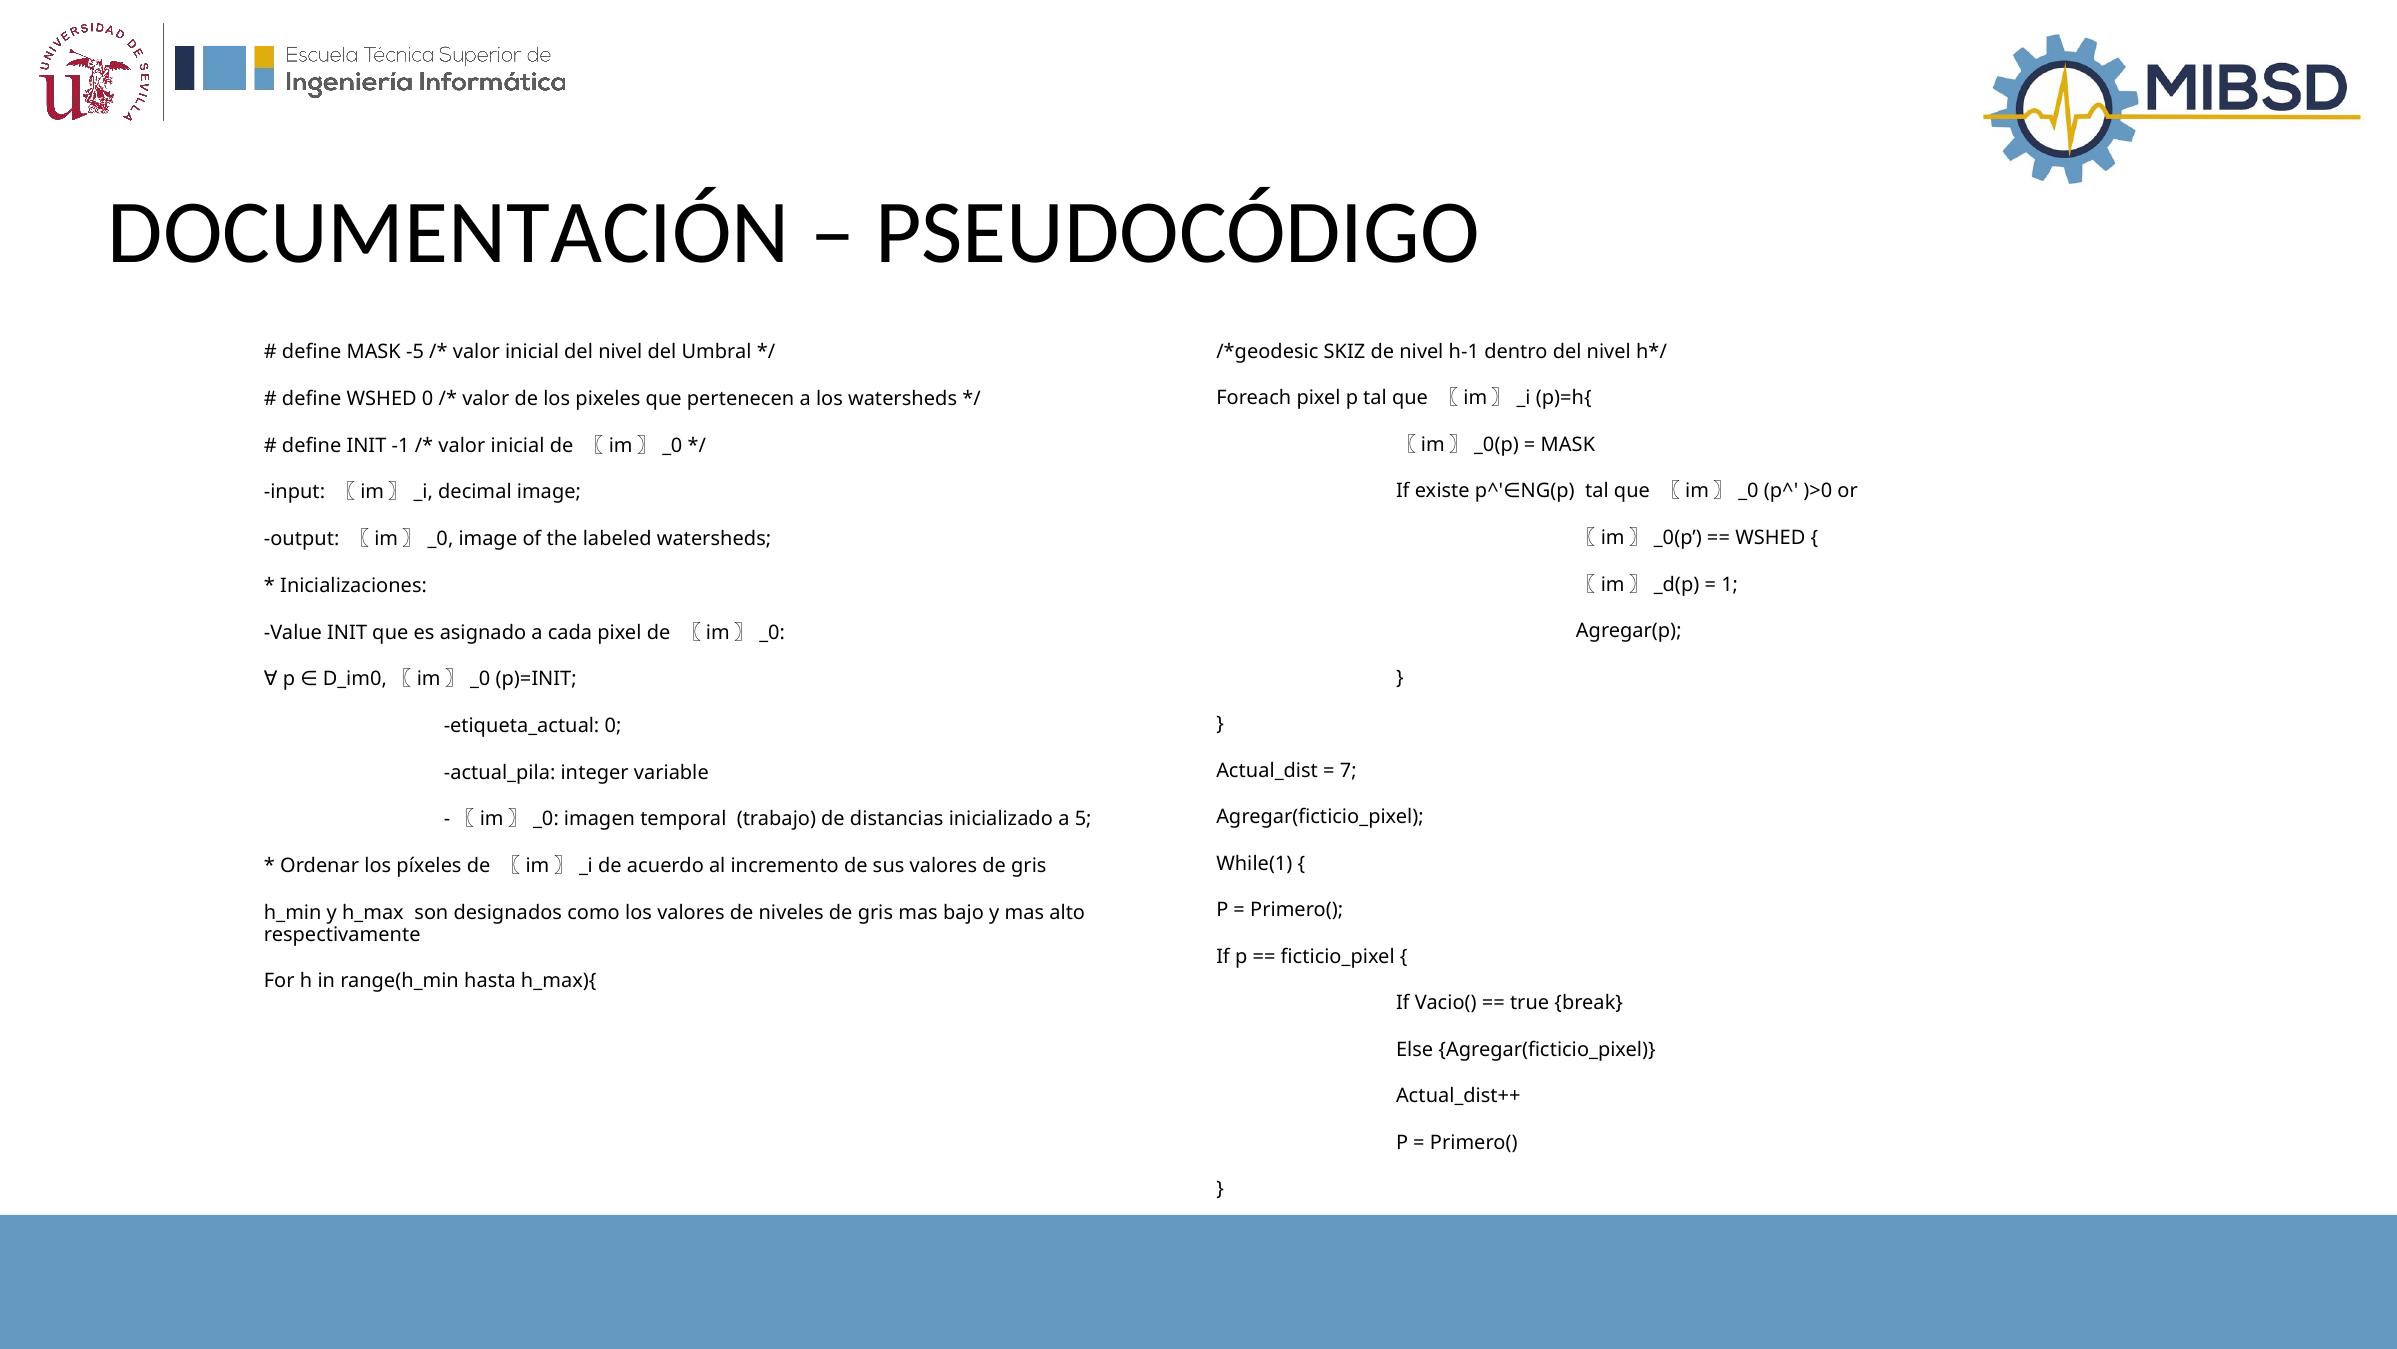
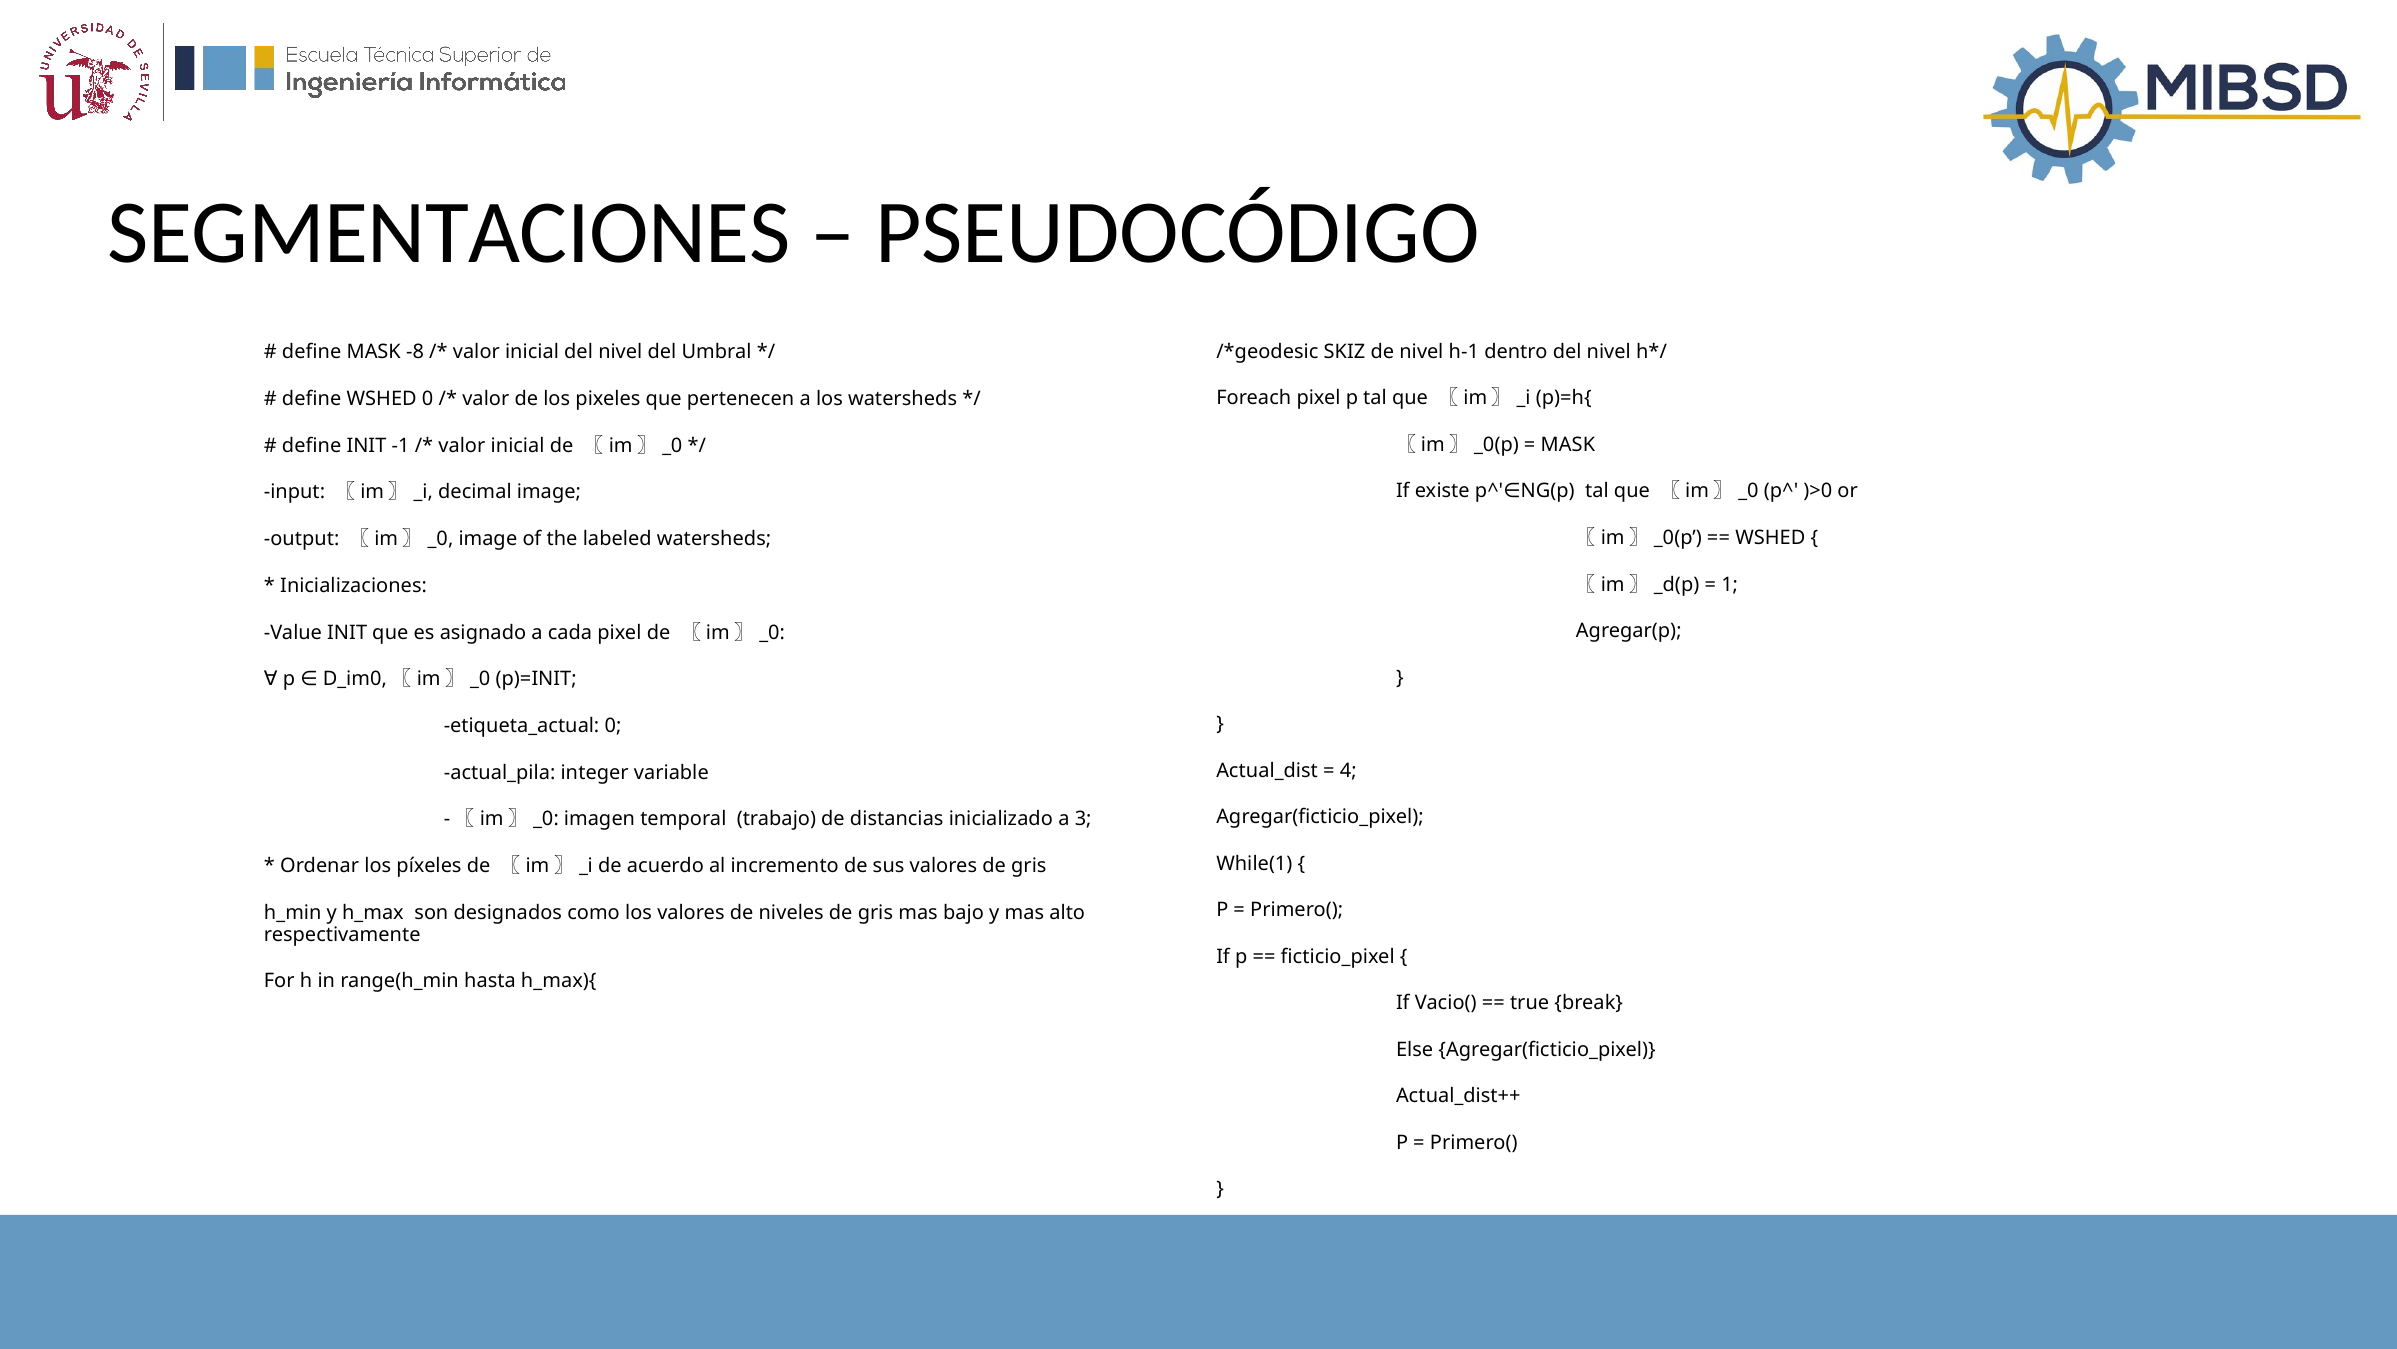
DOCUMENTACIÓN: DOCUMENTACIÓN -> SEGMENTACIONES (449, 233)
-5: -5 -> -8 (415, 352)
7: 7 -> 4 (1348, 770)
5: 5 -> 3 (1083, 819)
